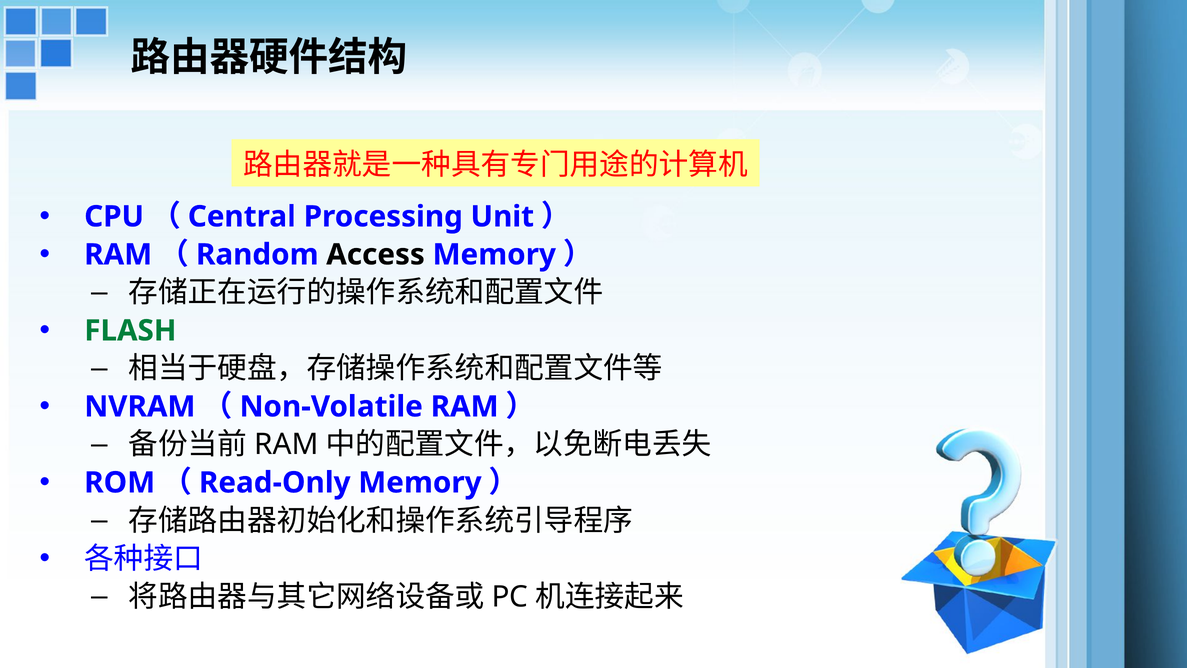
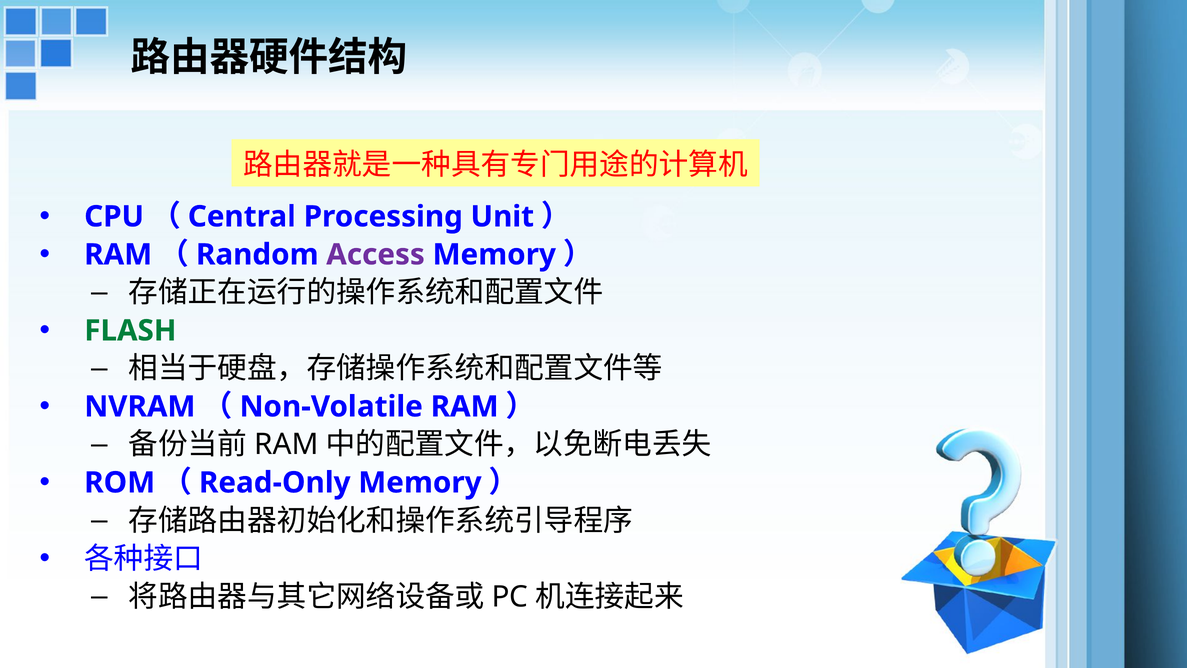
Access colour: black -> purple (376, 255)
